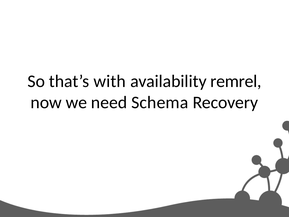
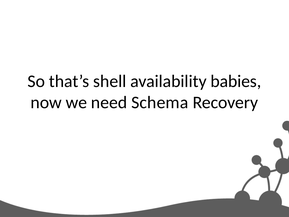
with: with -> shell (110, 81)
remrel: remrel -> babies (236, 81)
